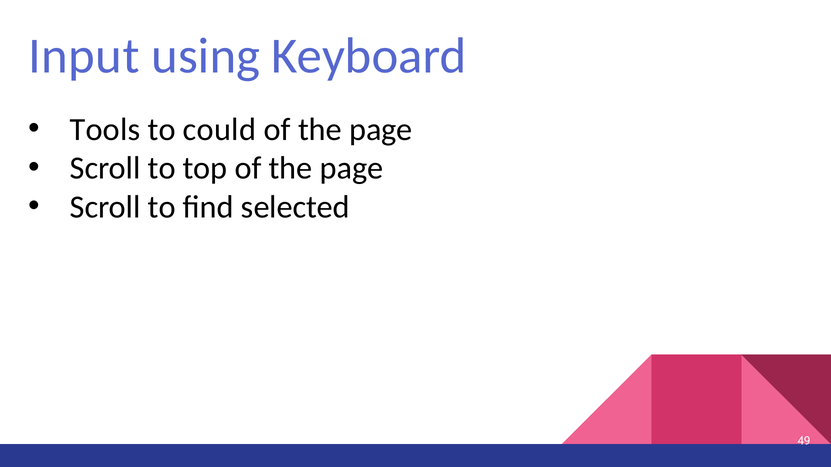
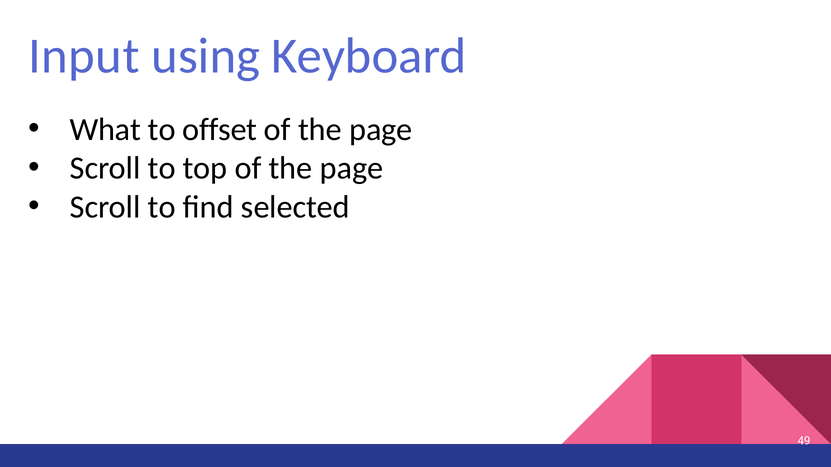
Tools: Tools -> What (105, 130)
could: could -> offset (220, 130)
